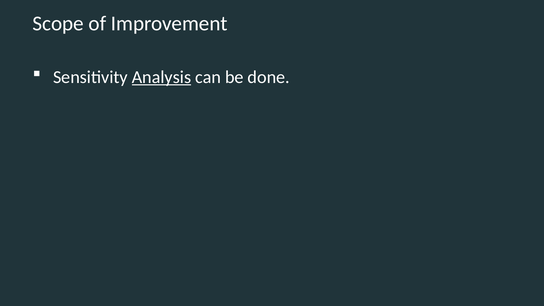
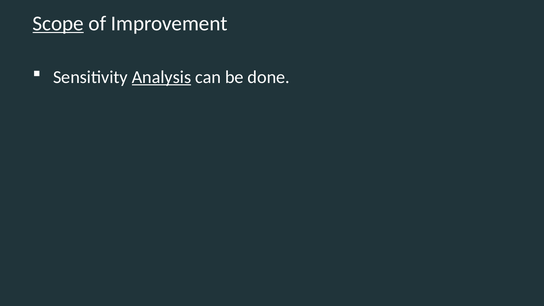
Scope underline: none -> present (58, 23)
